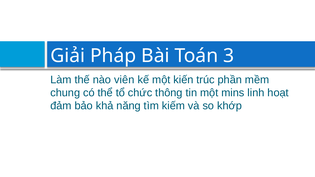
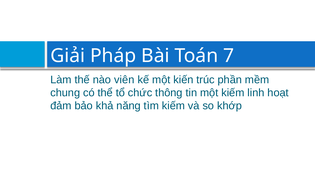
3: 3 -> 7 (229, 56)
một mins: mins -> kiếm (233, 93)
